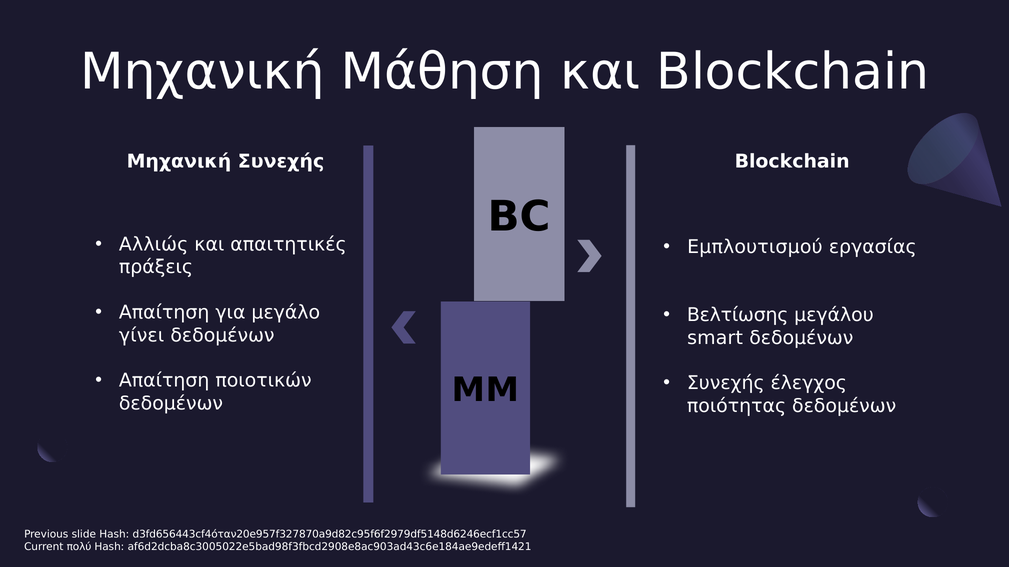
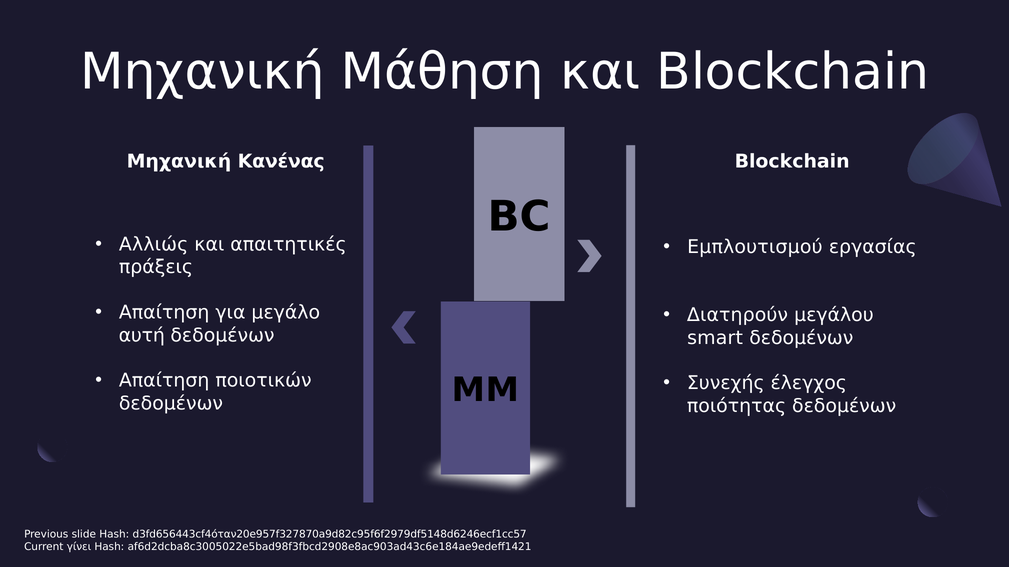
Μηχανική Συνεχής: Συνεχής -> Κανένας (281, 162)
Βελτίωσης: Βελτίωσης -> Διατηρούν (738, 316)
γίνει: γίνει -> αυτή (142, 336)
πολύ: πολύ -> γίνει (79, 547)
